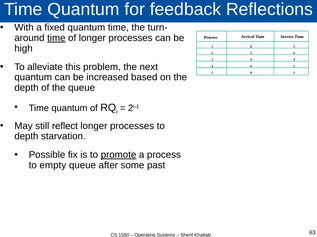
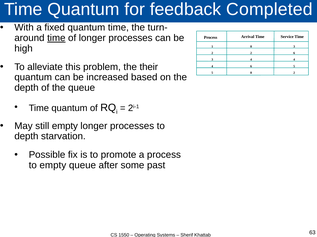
Reflections: Reflections -> Completed (269, 9)
next: next -> their (149, 67)
still reflect: reflect -> empty (65, 126)
promote underline: present -> none (119, 155)
